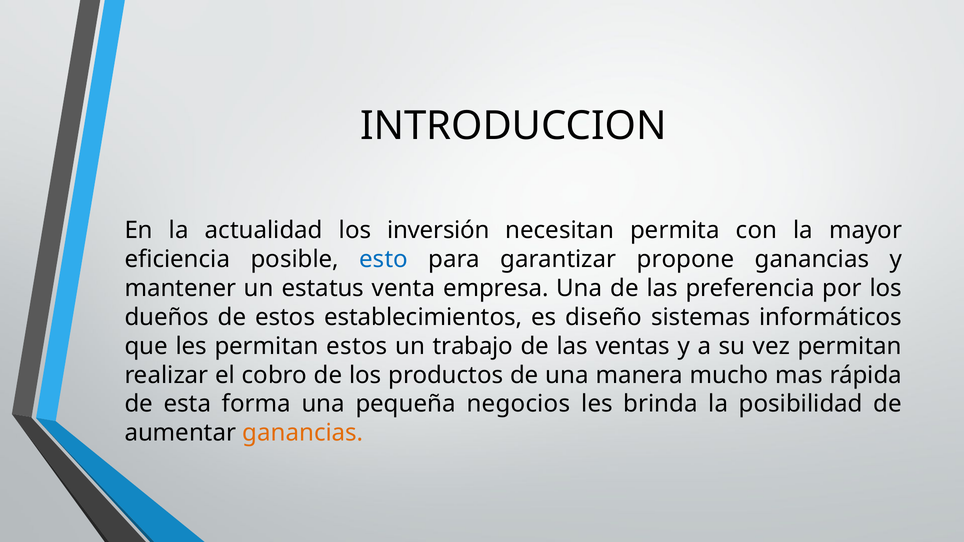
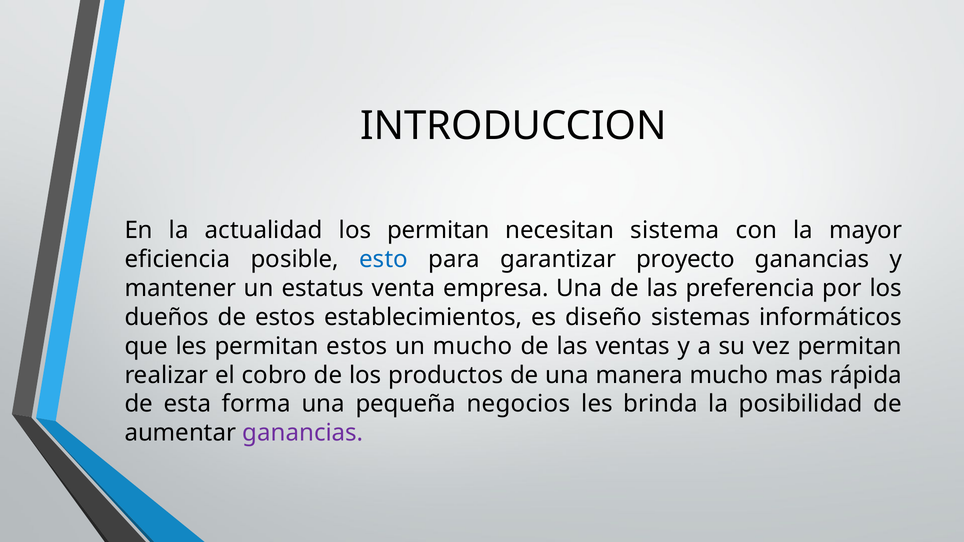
los inversión: inversión -> permitan (438, 231)
permita: permita -> sistema (675, 231)
propone: propone -> proyecto (686, 260)
un trabajo: trabajo -> mucho (473, 346)
ganancias colour: orange -> purple (303, 433)
